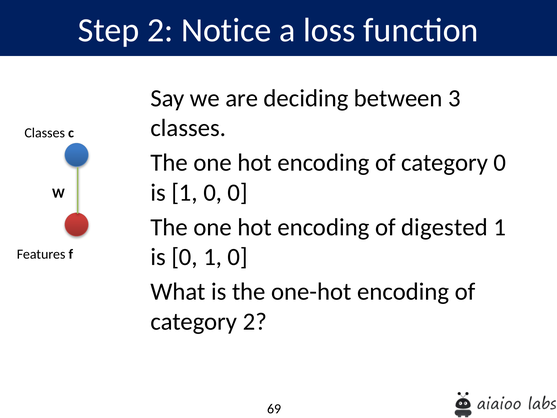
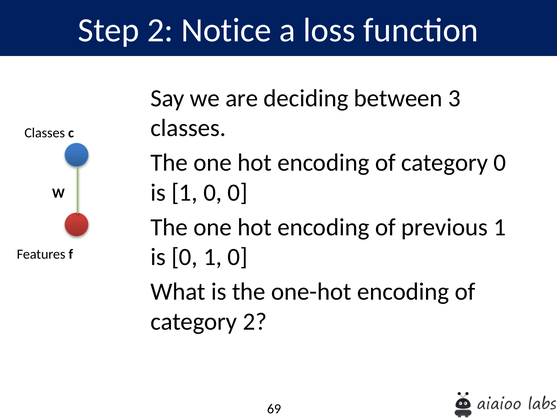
digested: digested -> previous (445, 227)
